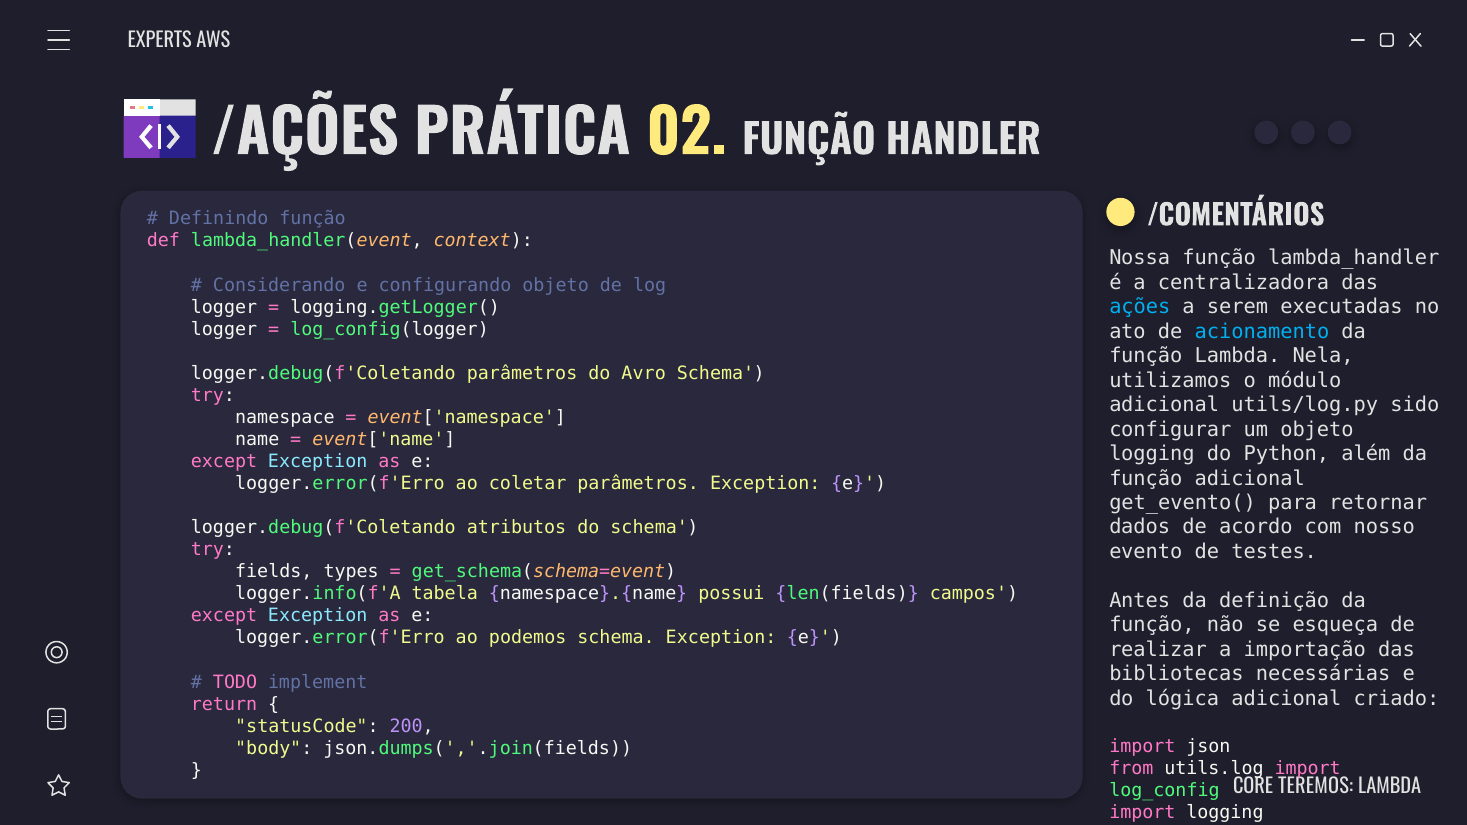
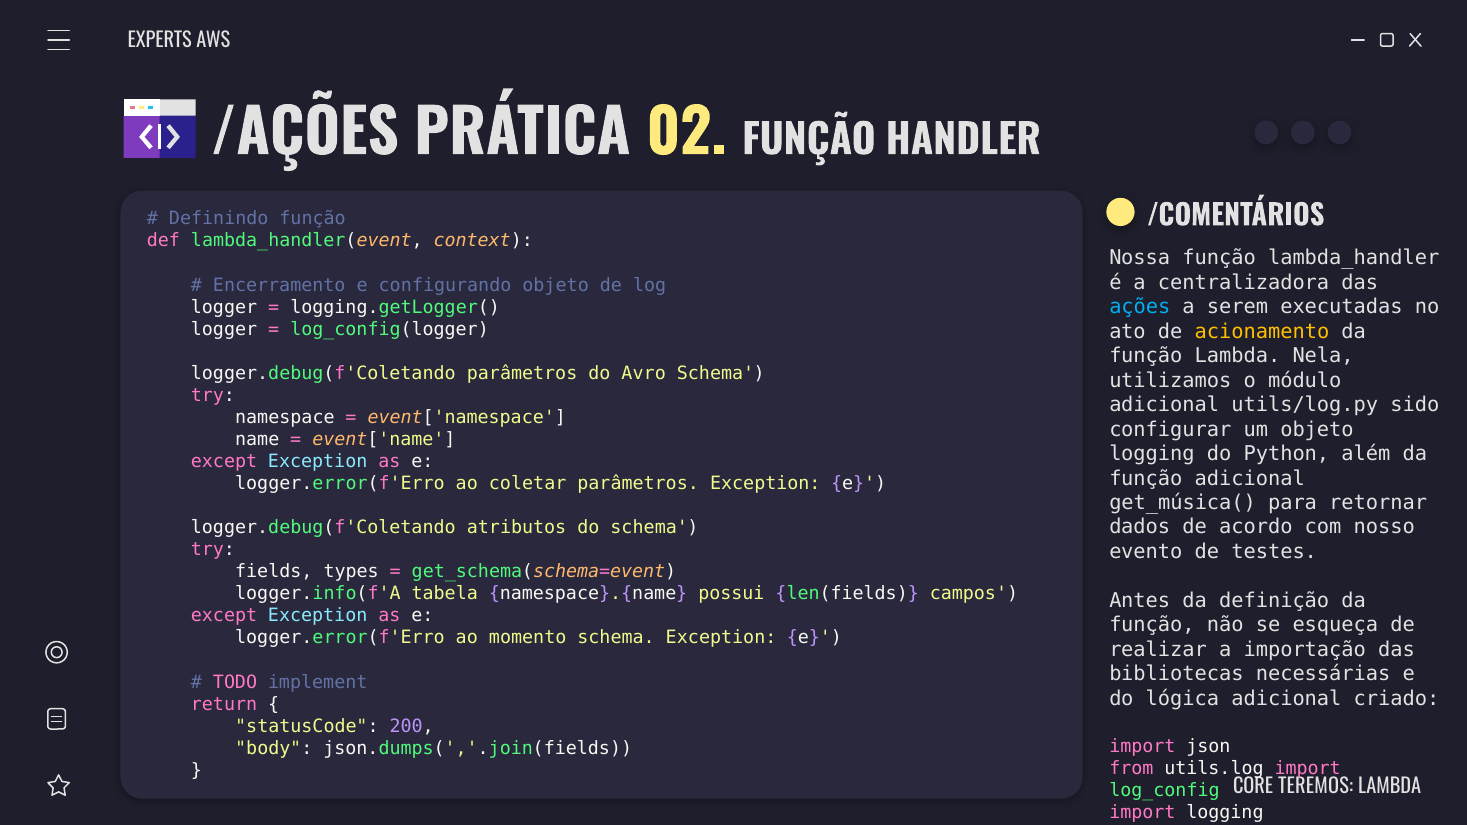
Considerando: Considerando -> Encerramento (279, 285)
acionamento colour: light blue -> yellow (1262, 331)
get_evento(: get_evento( -> get_música( (1183, 503)
podemos: podemos -> momento (528, 638)
